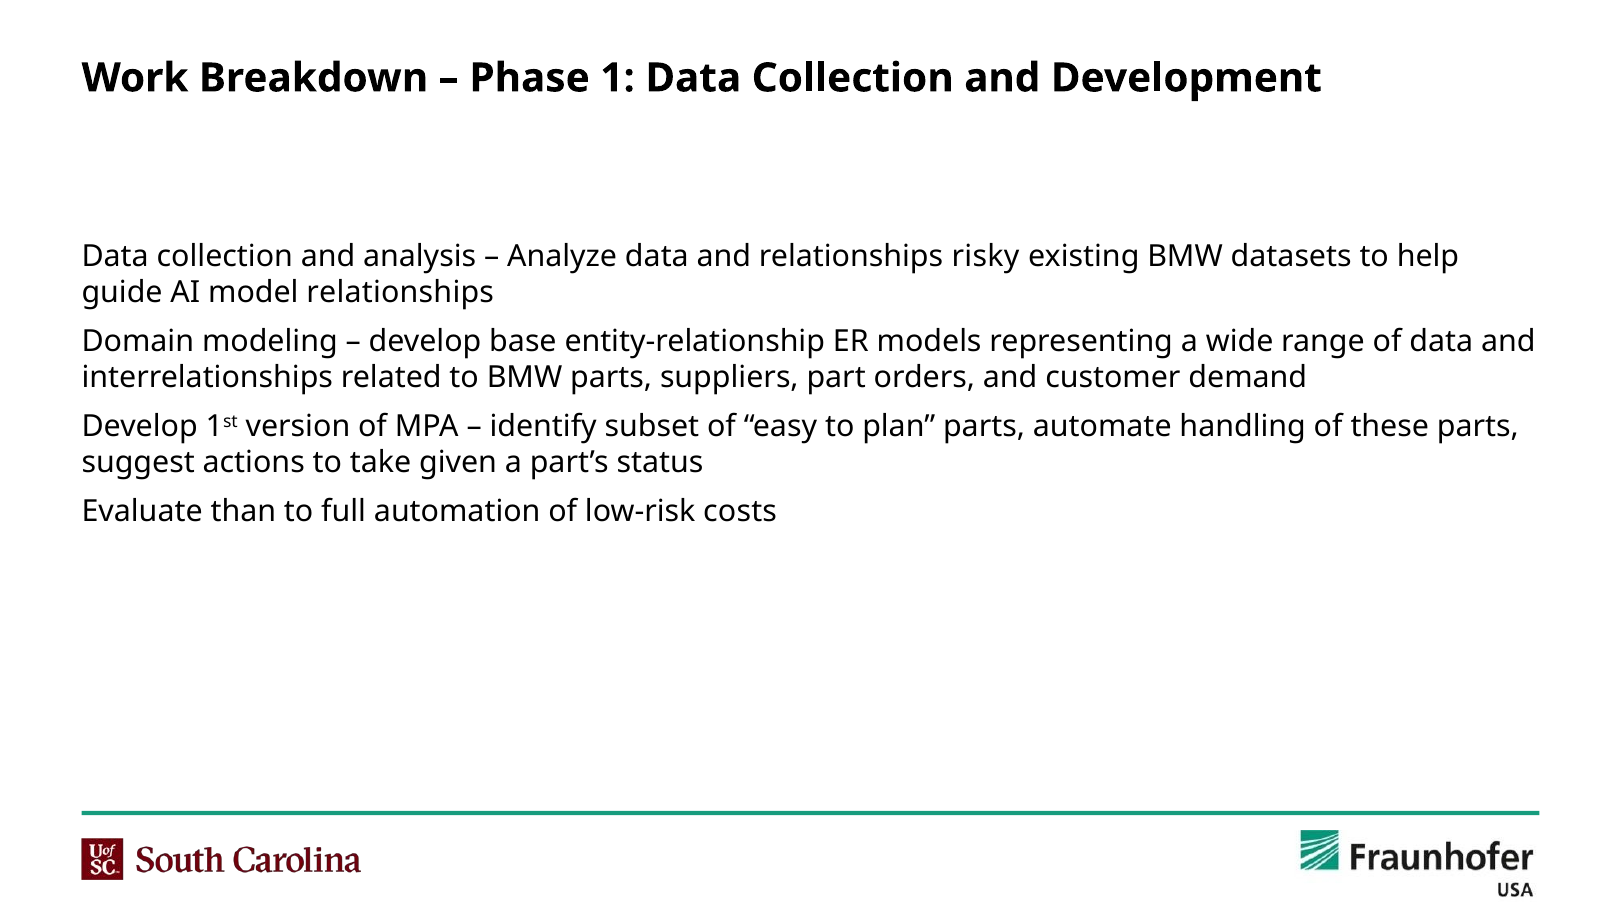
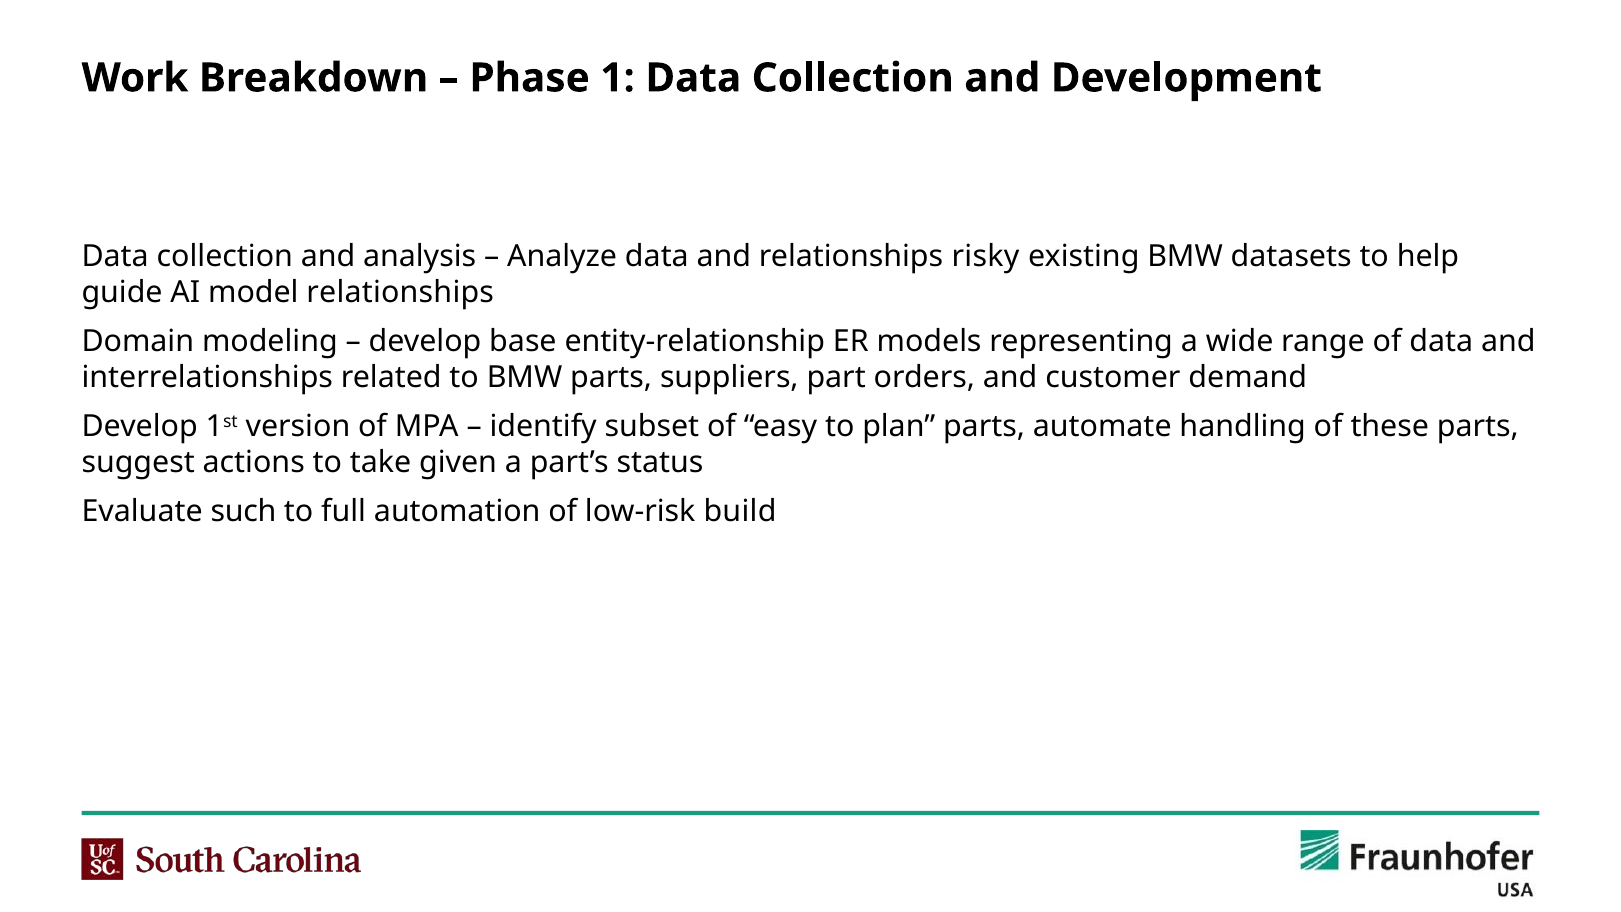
than: than -> such (243, 511)
costs: costs -> build (740, 511)
